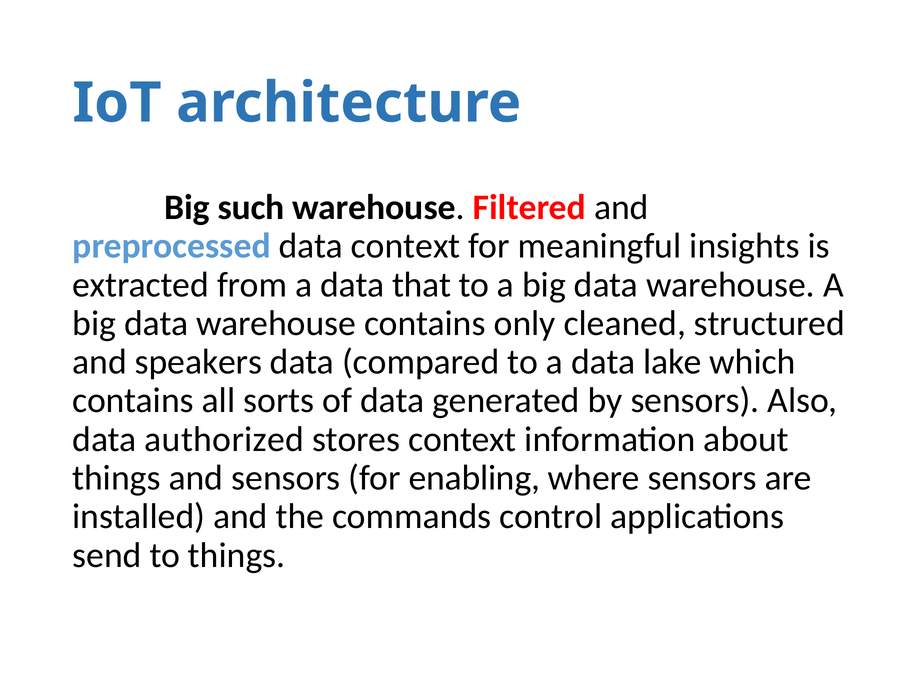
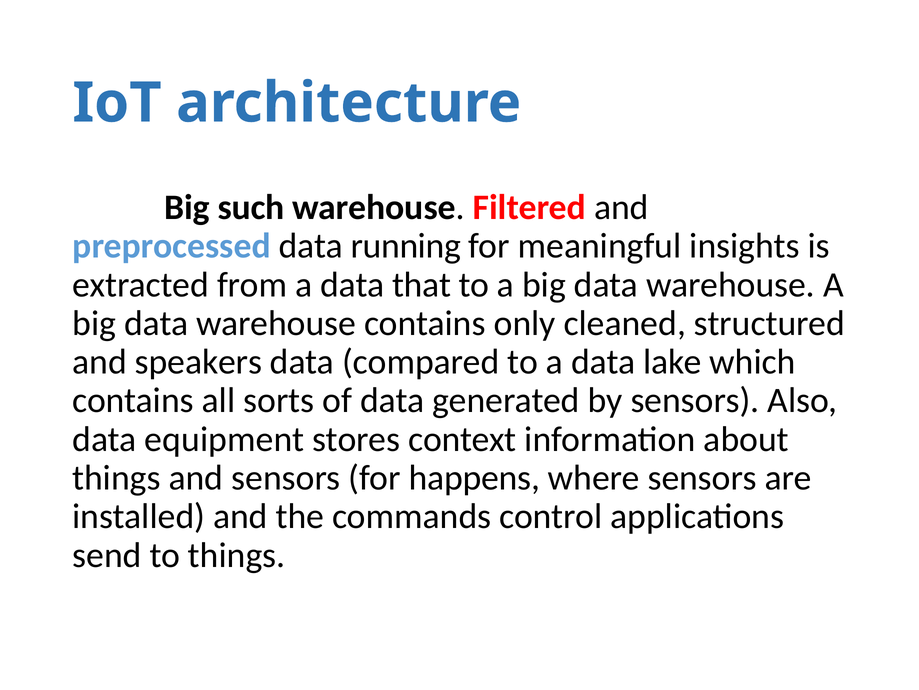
data context: context -> running (406, 246)
authorized: authorized -> equipment (224, 439)
enabling: enabling -> happens (474, 477)
